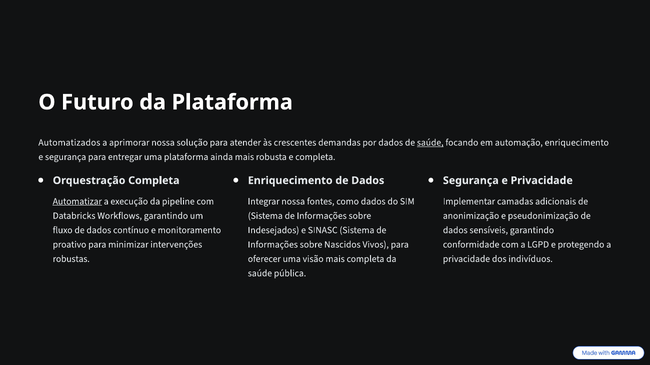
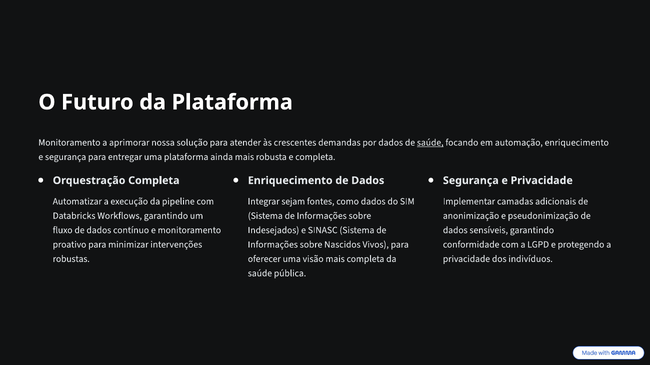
Automatizados: Automatizados -> Monitoramento (69, 143)
Automatizar underline: present -> none (77, 202)
Integrar nossa: nossa -> sejam (293, 202)
